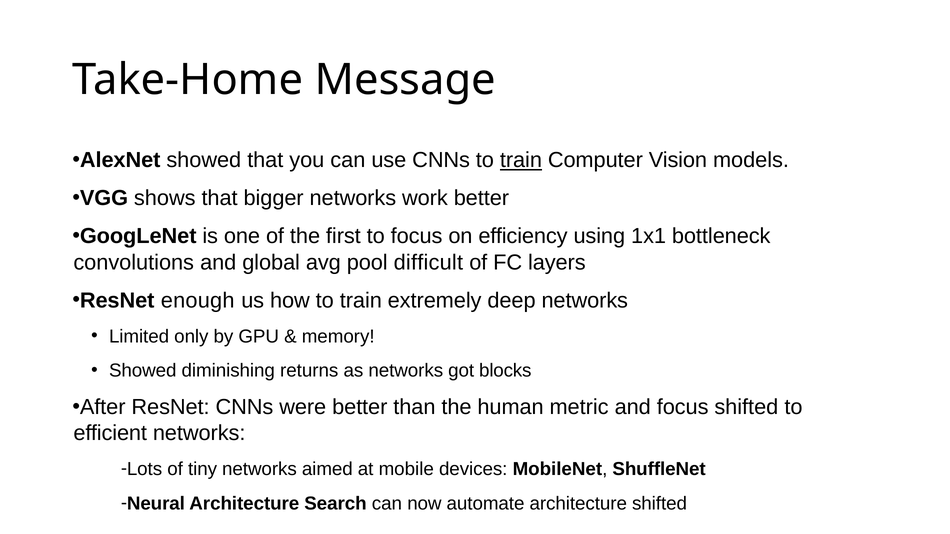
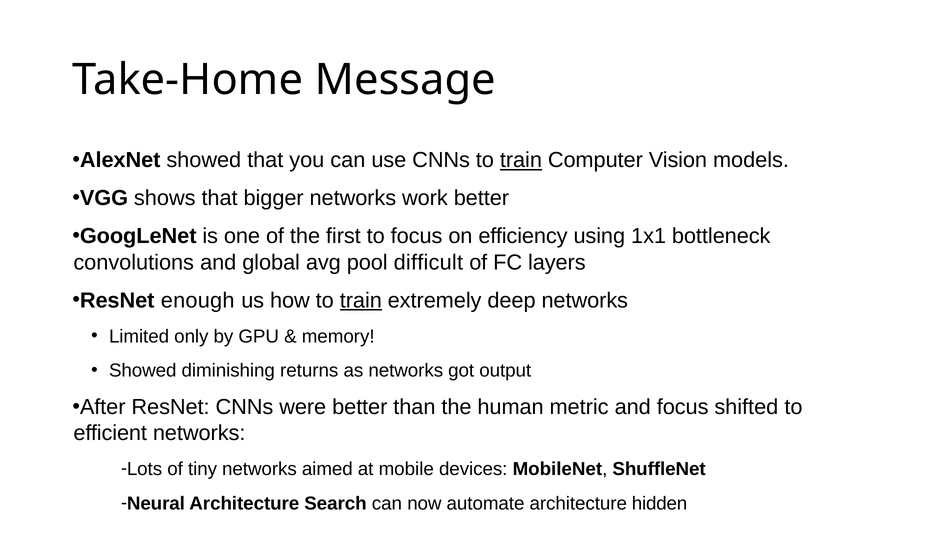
train underline: none -> present (361, 301)
blocks: blocks -> output (505, 371)
architecture shifted: shifted -> hidden (660, 504)
